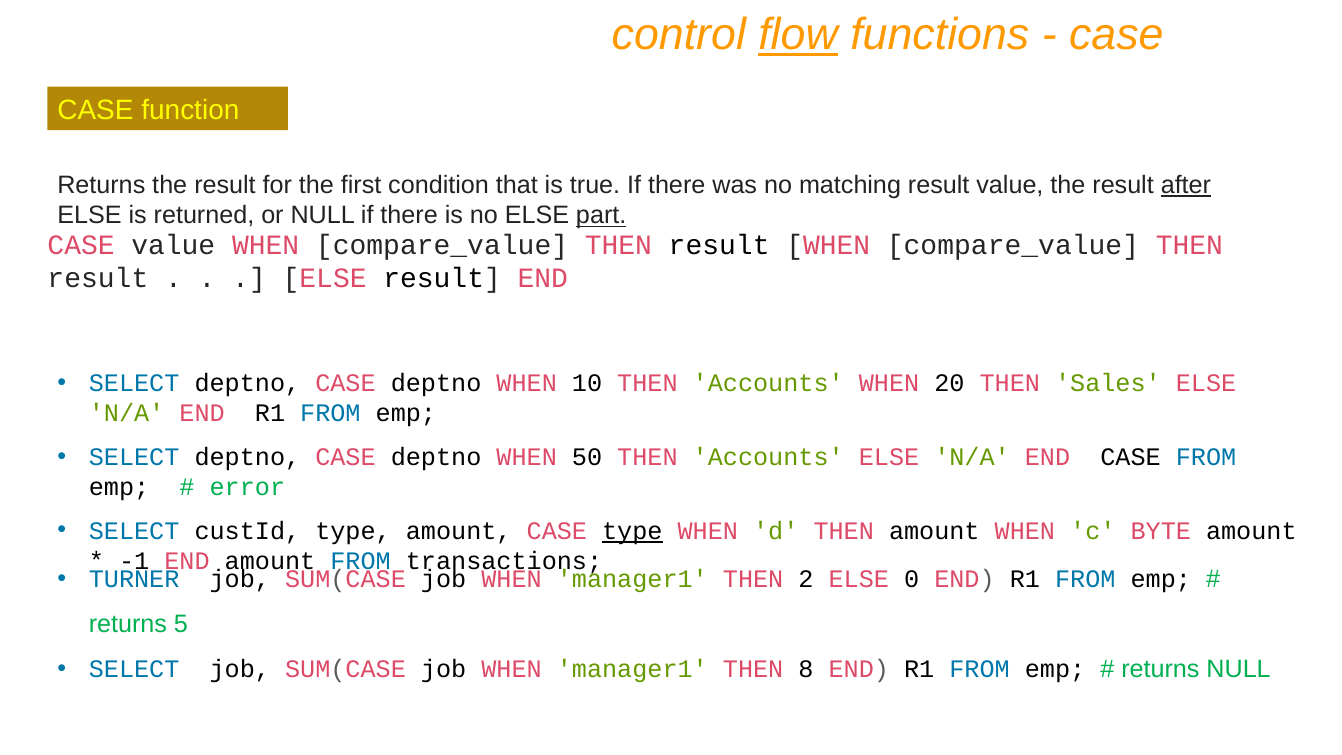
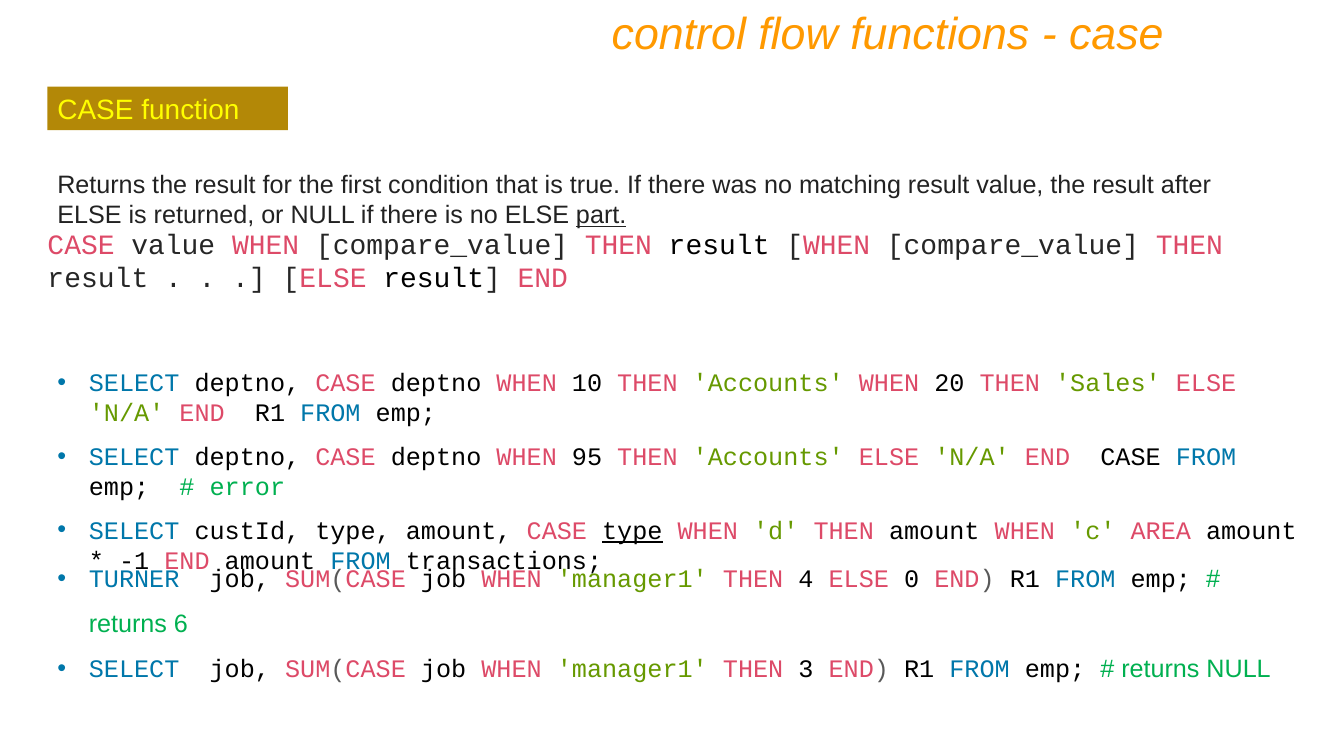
flow underline: present -> none (798, 35)
after underline: present -> none (1186, 185)
50: 50 -> 95 (587, 457)
BYTE: BYTE -> AREA (1161, 531)
2: 2 -> 4 (806, 579)
5: 5 -> 6 (181, 624)
8: 8 -> 3 (806, 670)
